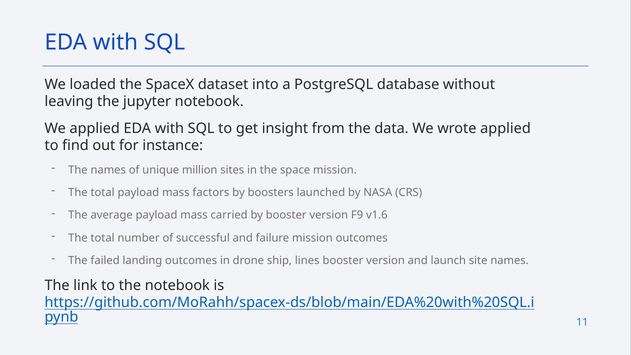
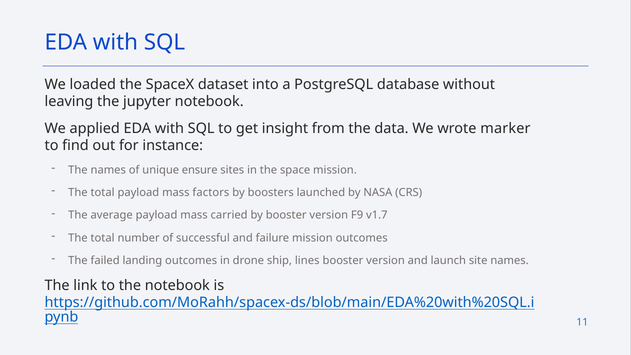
wrote applied: applied -> marker (505, 128)
million: million -> ensure (200, 170)
v1.6: v1.6 -> v1.7 (377, 215)
